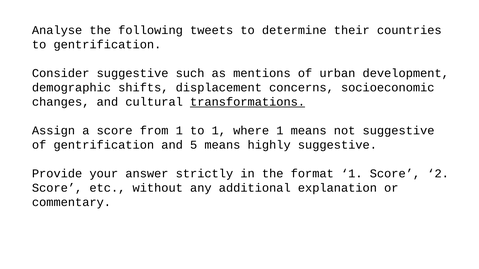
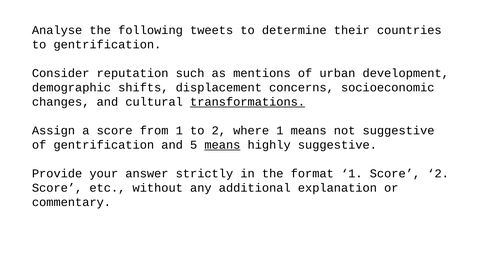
Consider suggestive: suggestive -> reputation (133, 73)
to 1: 1 -> 2 (219, 131)
means underline: none -> present (222, 145)
